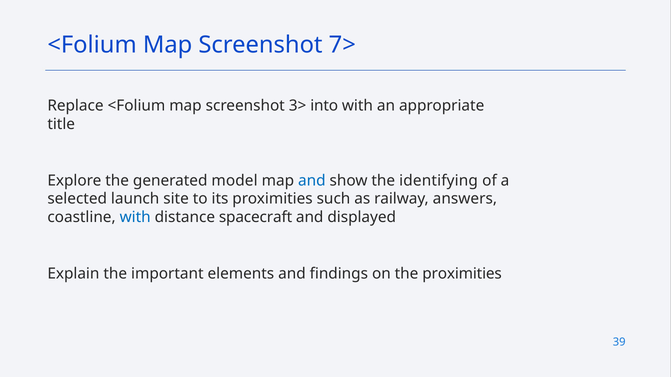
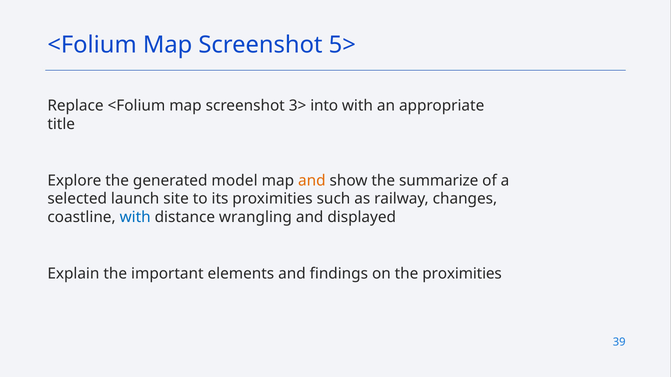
7>: 7> -> 5> (342, 45)
and colour: blue -> orange (312, 181)
identifying: identifying -> summarize (439, 181)
answers: answers -> changes (465, 199)
spacecraft: spacecraft -> wrangling (255, 218)
